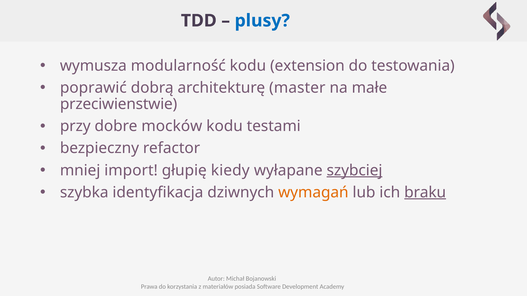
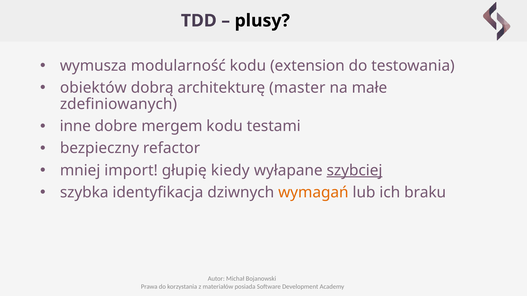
plusy colour: blue -> black (262, 21)
poprawić: poprawić -> obiektów (93, 88)
przeciwienstwie: przeciwienstwie -> zdefiniowanych (118, 104)
przy: przy -> inne (75, 126)
mocków: mocków -> mergem (172, 126)
braku underline: present -> none (425, 193)
